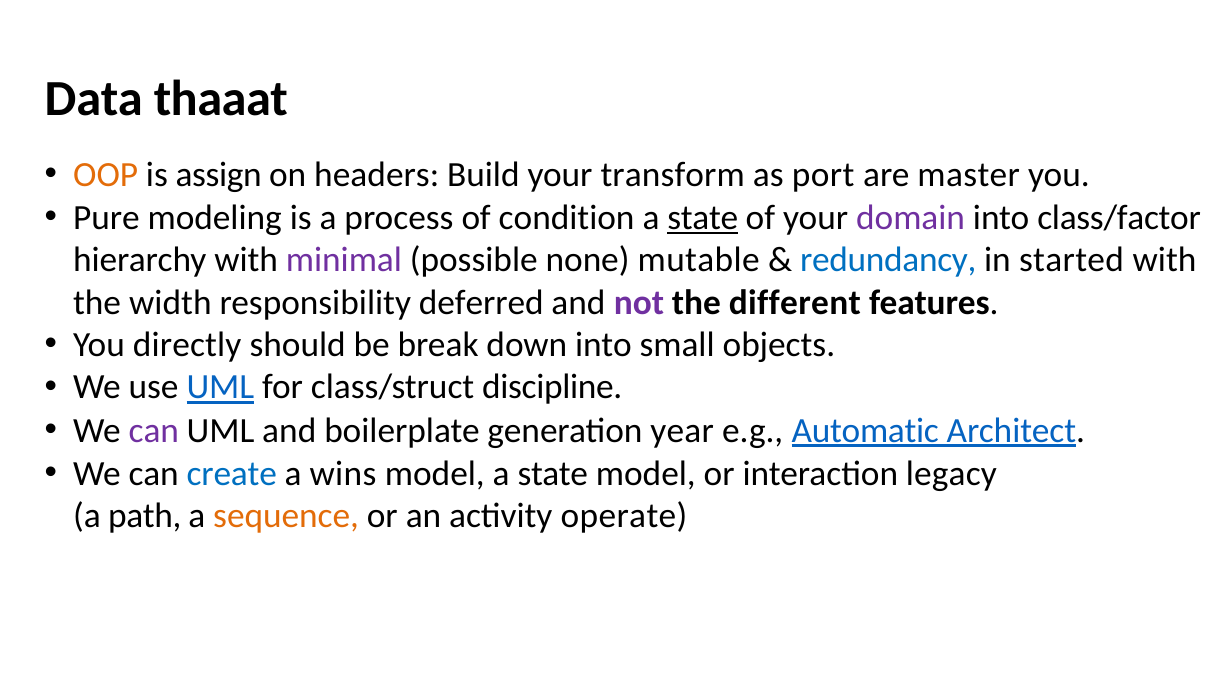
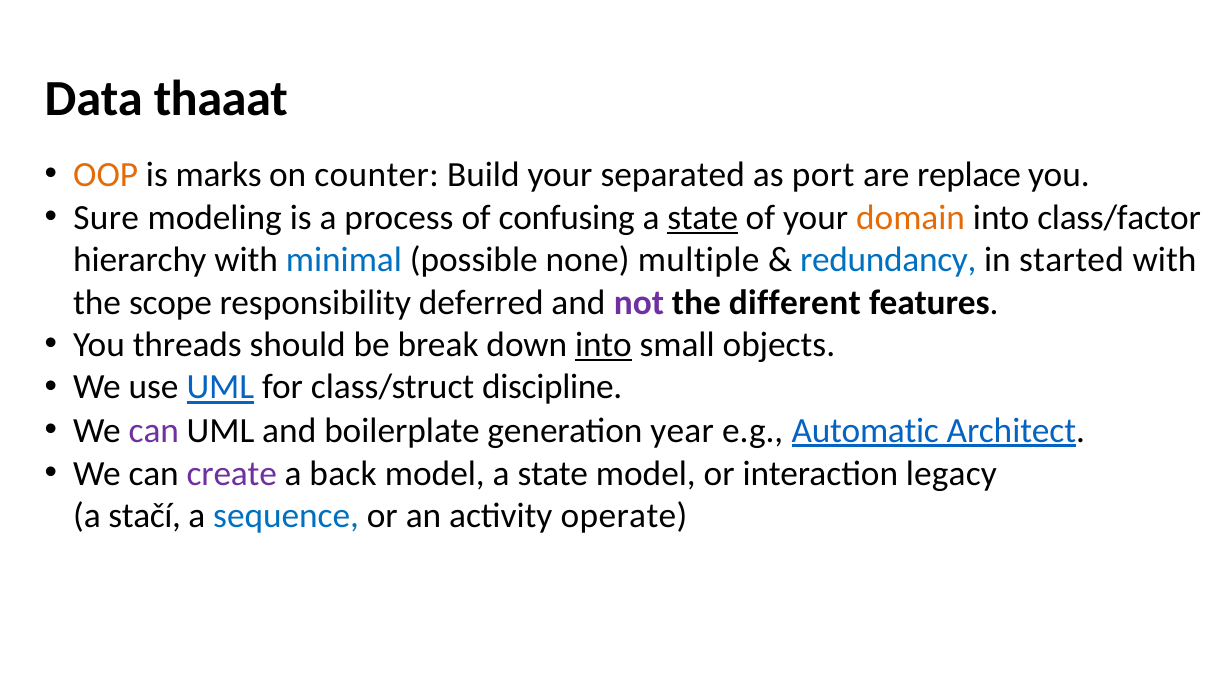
assign: assign -> marks (219, 175)
headers: headers -> counter (377, 175)
transform: transform -> separated (673, 175)
master: master -> replace (969, 175)
Pure: Pure -> Sure (106, 217)
condition: condition -> confusing (567, 217)
domain colour: purple -> orange (911, 217)
minimal colour: purple -> blue (344, 260)
mutable: mutable -> multiple (699, 260)
width: width -> scope (170, 302)
directly: directly -> threads (187, 345)
into underline: none -> present (603, 345)
create colour: blue -> purple (232, 474)
wins: wins -> back (343, 474)
path: path -> stačí (145, 516)
sequence colour: orange -> blue (286, 516)
